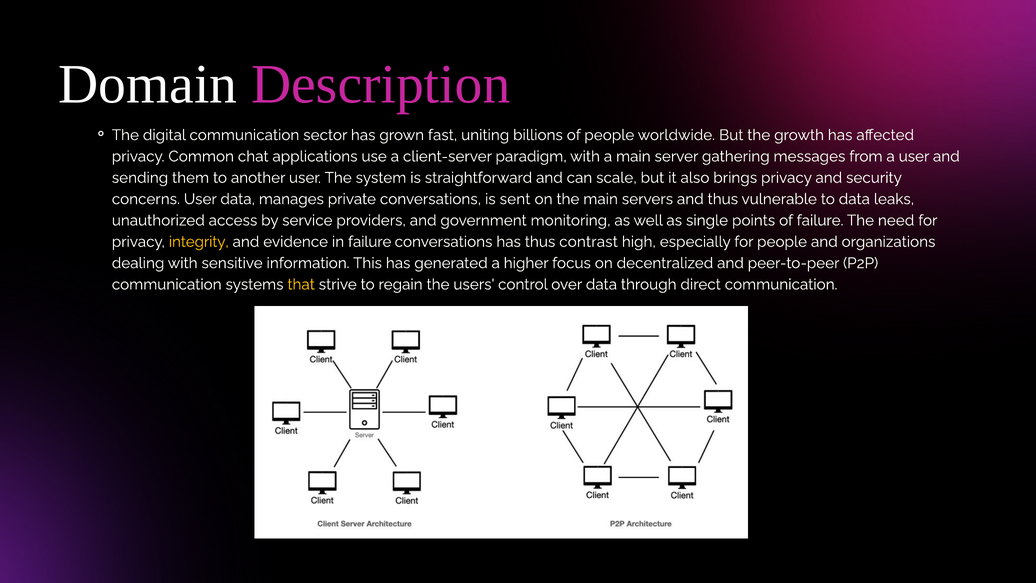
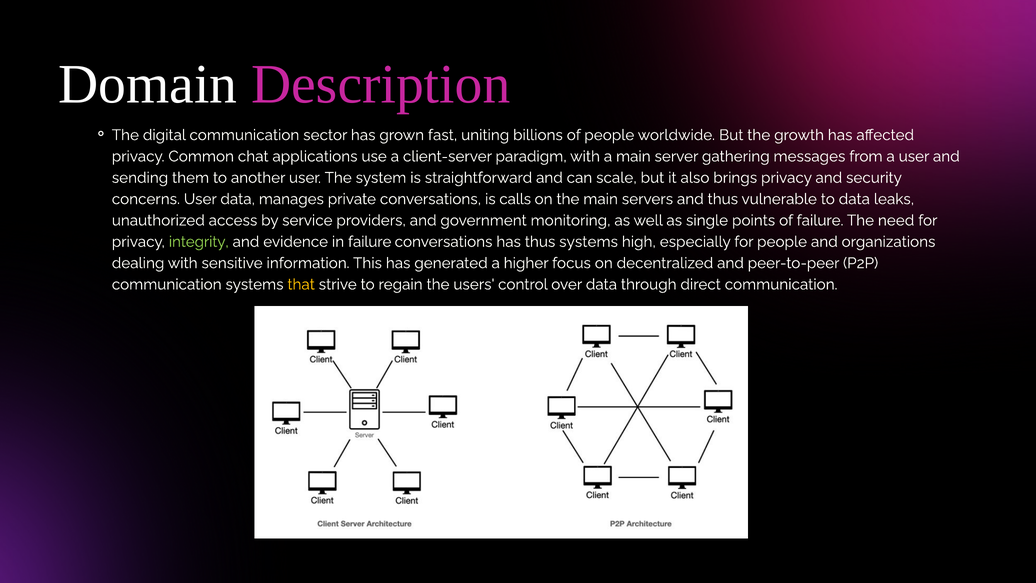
sent: sent -> calls (515, 199)
integrity colour: yellow -> light green (199, 242)
thus contrast: contrast -> systems (589, 242)
